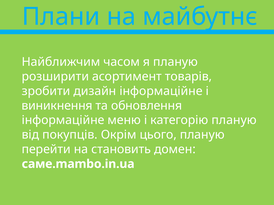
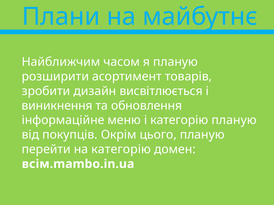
дизайн інформаційне: інформаційне -> висвітлюється (161, 91)
на становить: становить -> категорію (121, 150)
саме.mambo.in.ua: саме.mambo.in.ua -> всім.mambo.in.ua (78, 164)
